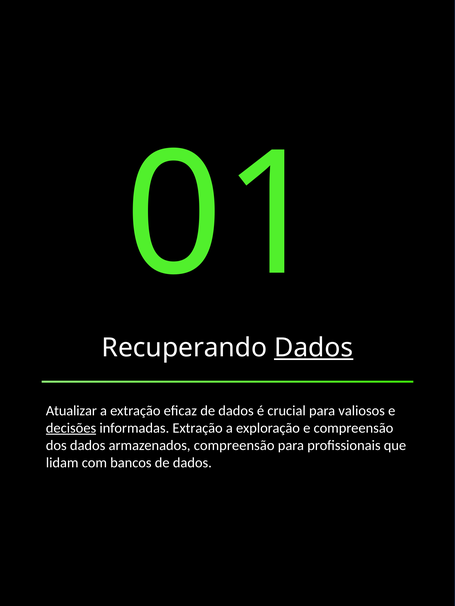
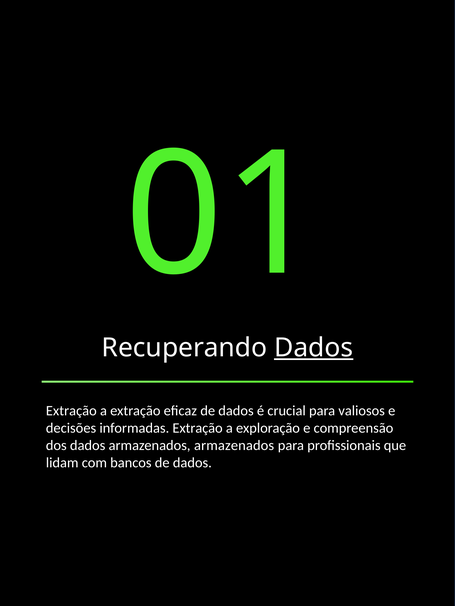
Atualizar: Atualizar -> Extração (71, 411)
decisões underline: present -> none (71, 428)
armazenados compreensão: compreensão -> armazenados (234, 446)
